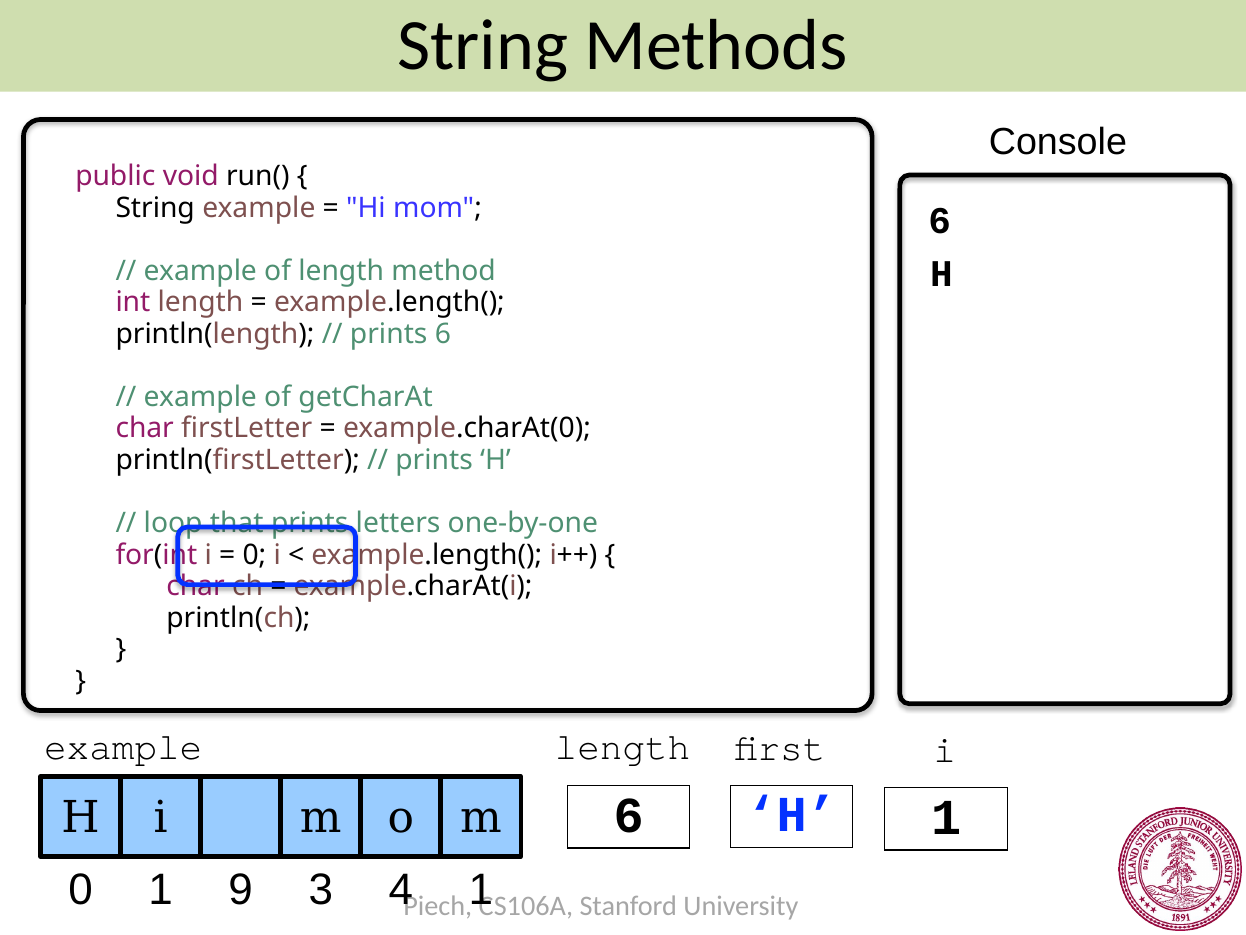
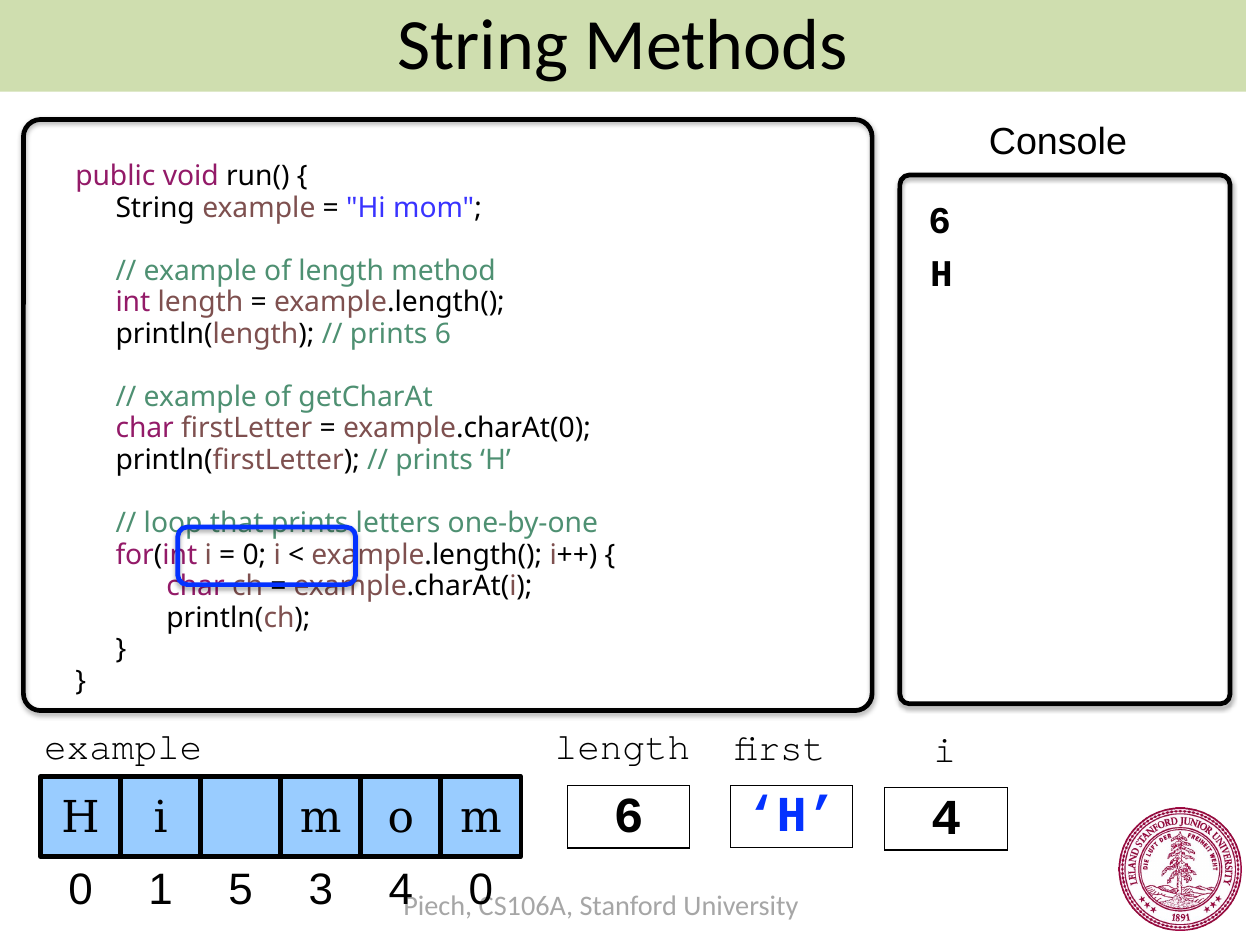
H 1: 1 -> 4 (946, 817)
9: 9 -> 5 (241, 889)
4 1: 1 -> 0 (481, 889)
